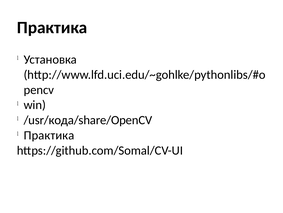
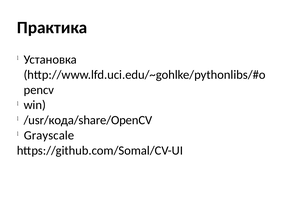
Практика: Практика -> Grayscale (49, 135)
